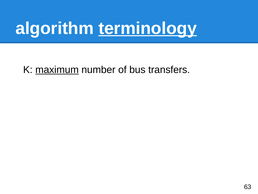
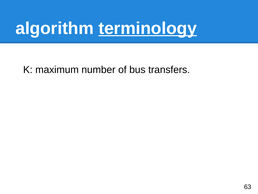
maximum underline: present -> none (57, 70)
